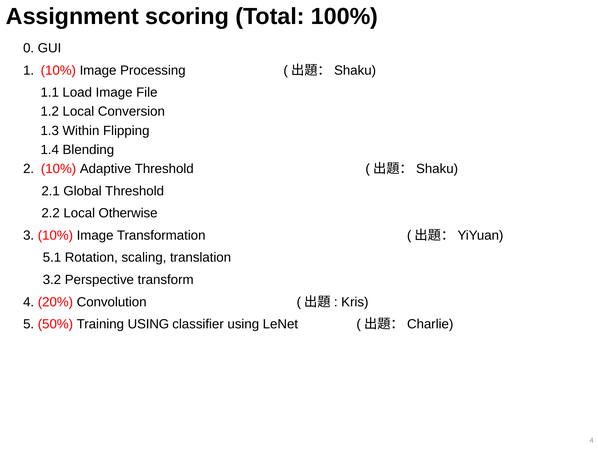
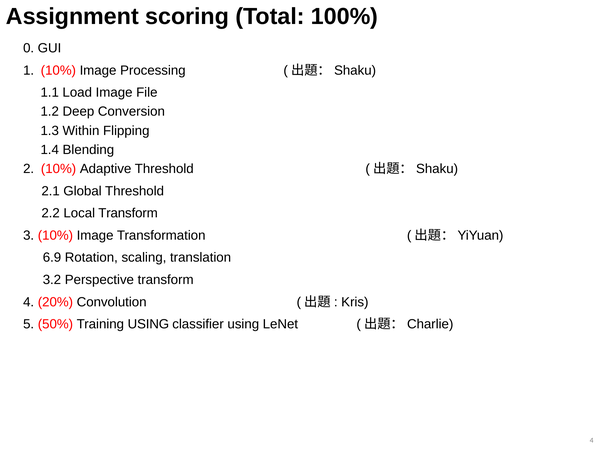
1.2 Local: Local -> Deep (78, 111)
Local Otherwise: Otherwise -> Transform (128, 213)
5.1: 5.1 -> 6.9 (52, 257)
